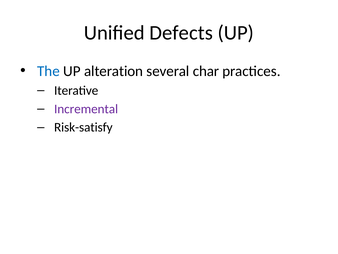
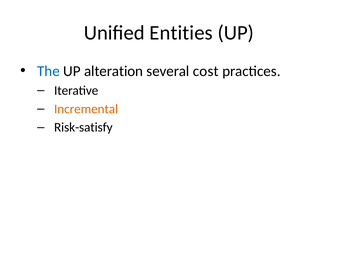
Defects: Defects -> Entities (181, 33)
char: char -> cost (206, 71)
Incremental colour: purple -> orange (86, 109)
